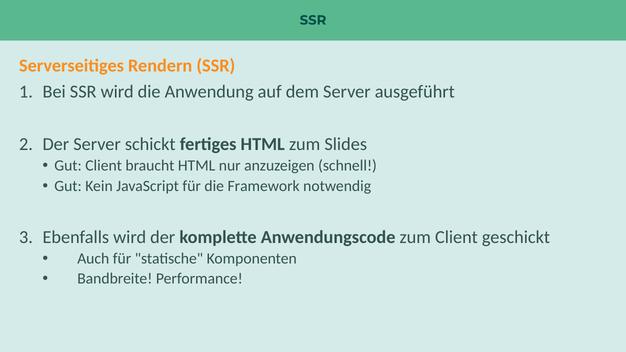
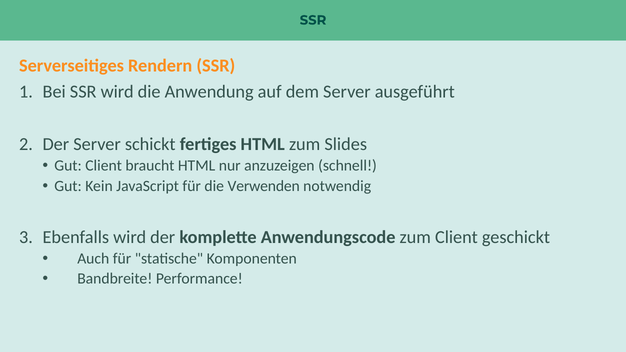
Framework: Framework -> Verwenden (264, 186)
